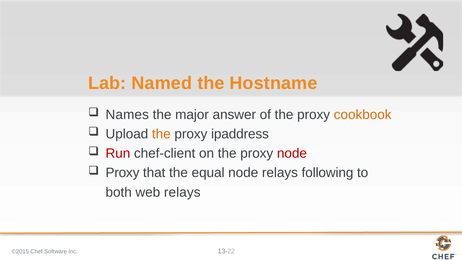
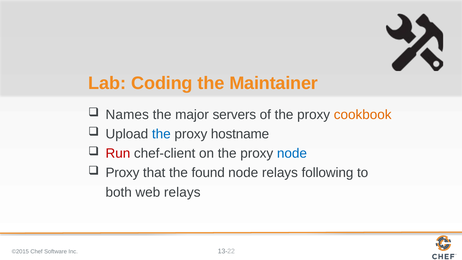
Named: Named -> Coding (162, 83)
Hostname: Hostname -> Maintainer (274, 83)
answer: answer -> servers (234, 115)
the colour: orange -> blue (161, 134)
ipaddress: ipaddress -> hostname (240, 134)
node colour: red -> blue (292, 153)
equal: equal -> found (208, 173)
